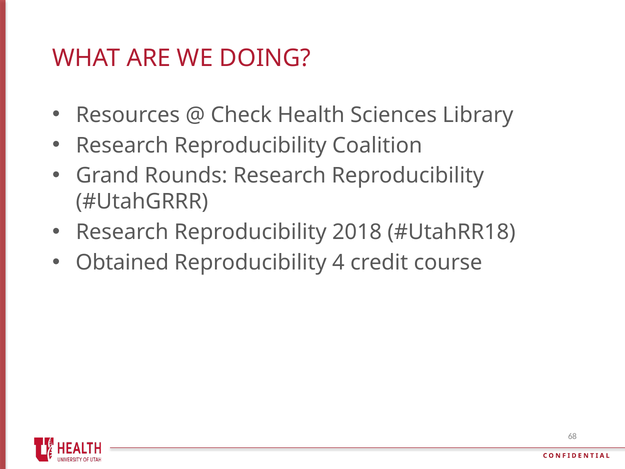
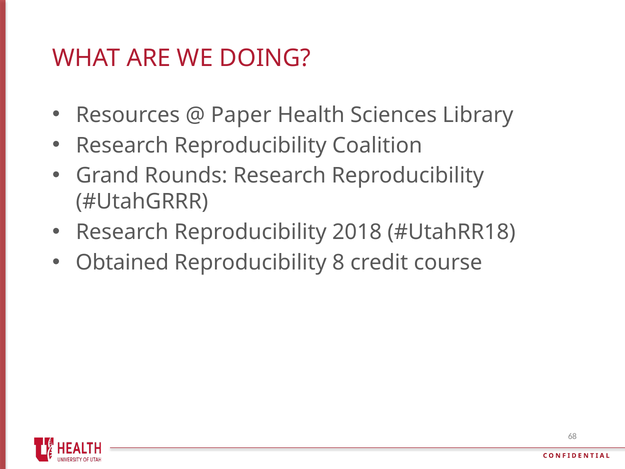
Check: Check -> Paper (241, 115)
4: 4 -> 8 (338, 263)
